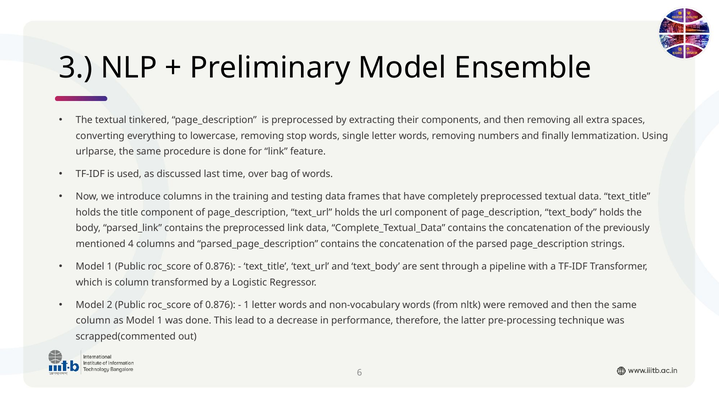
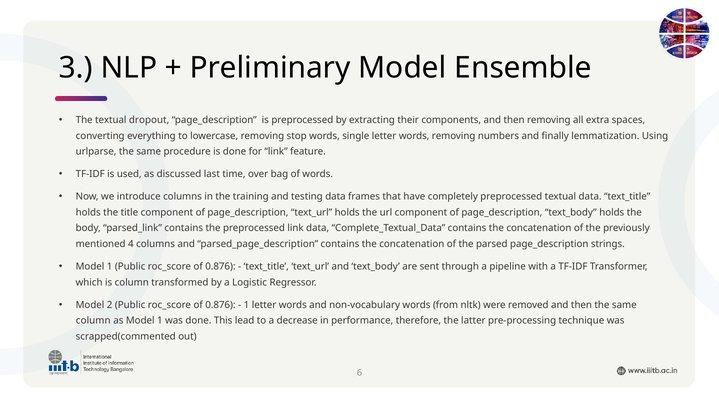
tinkered: tinkered -> dropout (149, 120)
